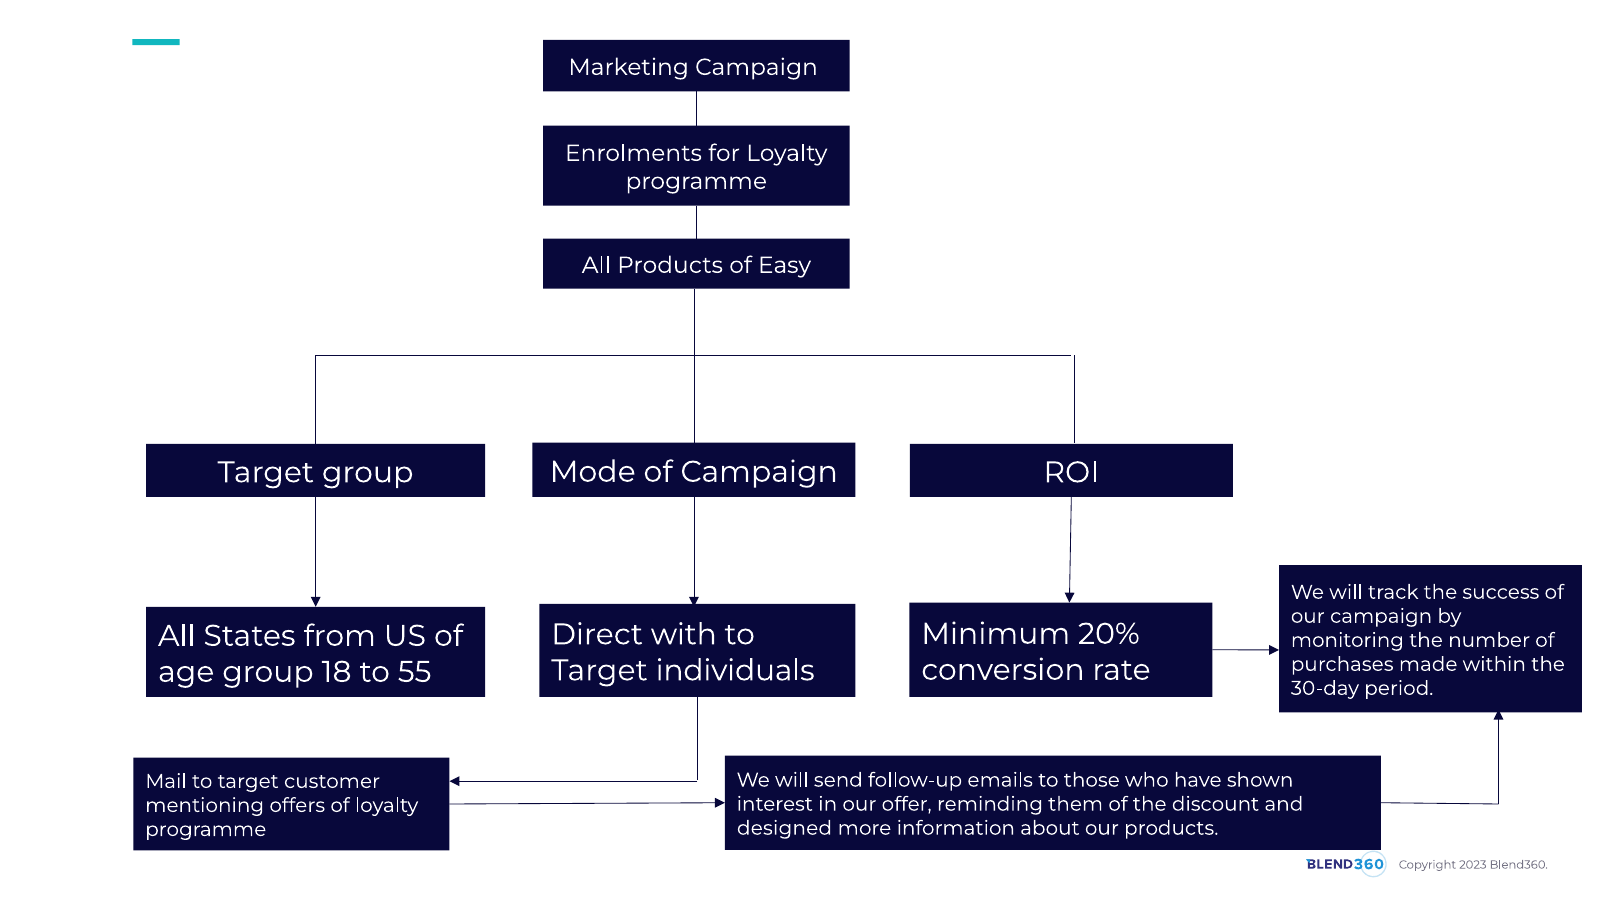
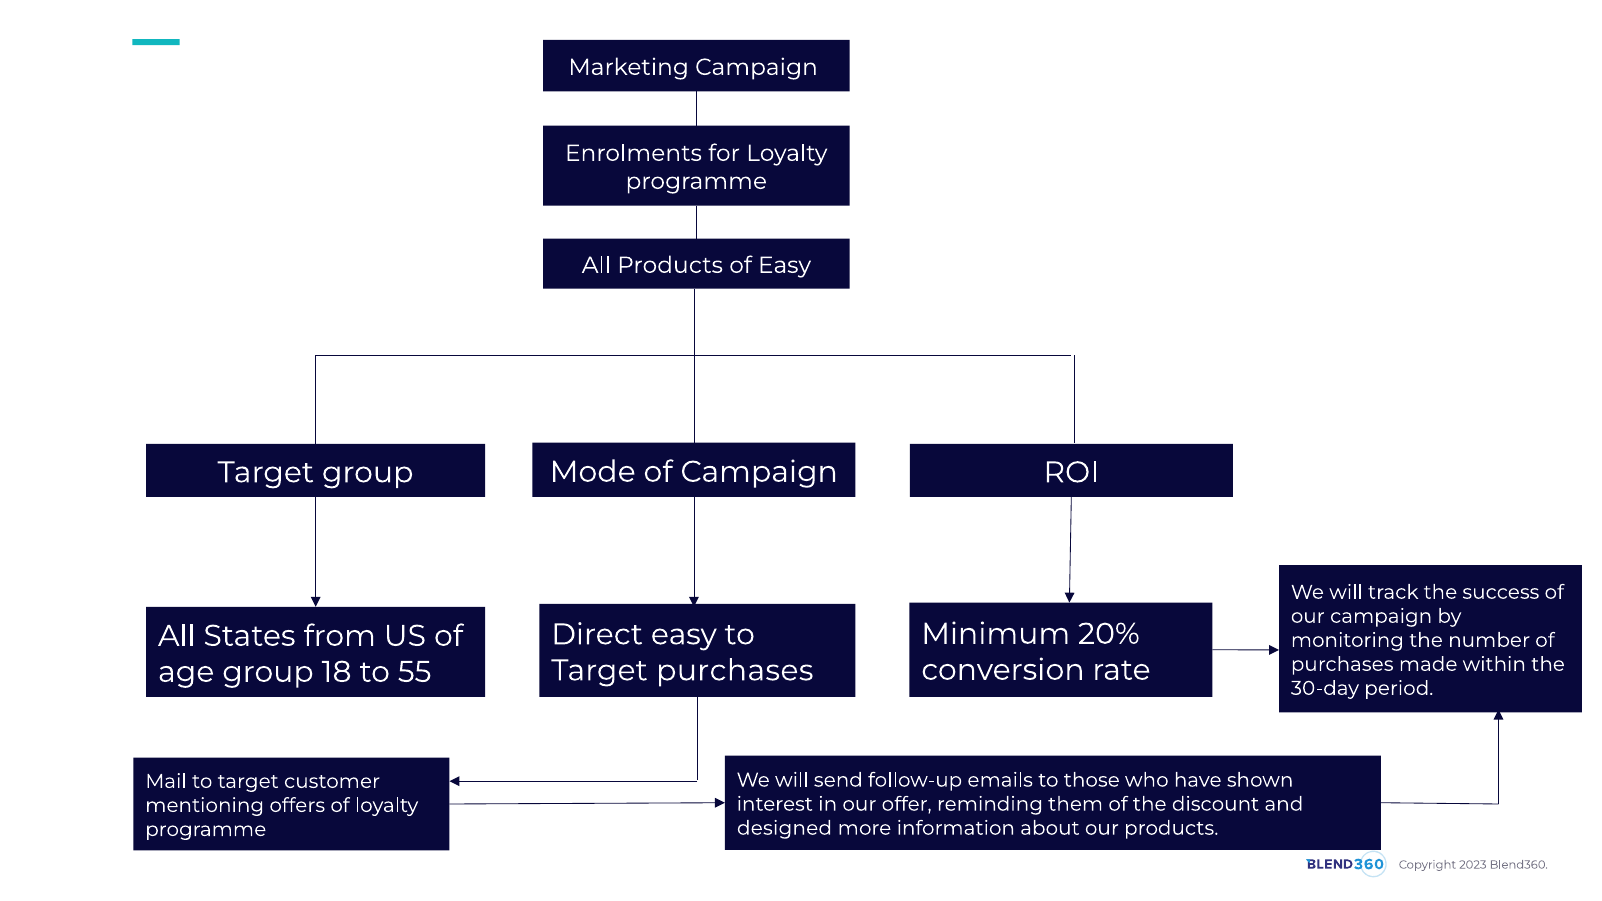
Direct with: with -> easy (684, 635)
Target individuals: individuals -> purchases (735, 671)
